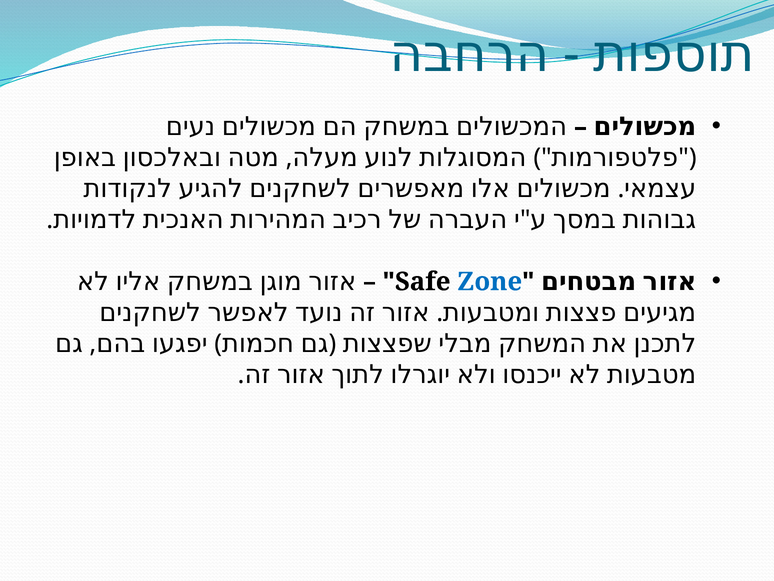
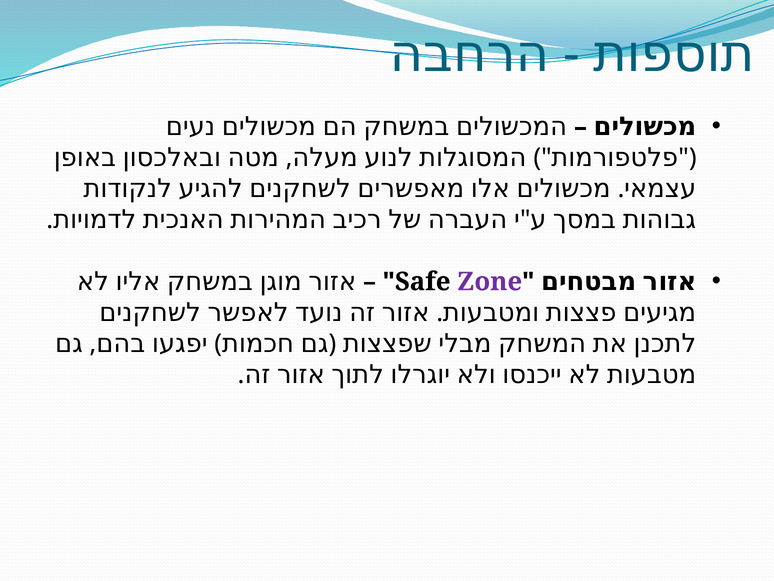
Zone colour: blue -> purple (490, 281)
